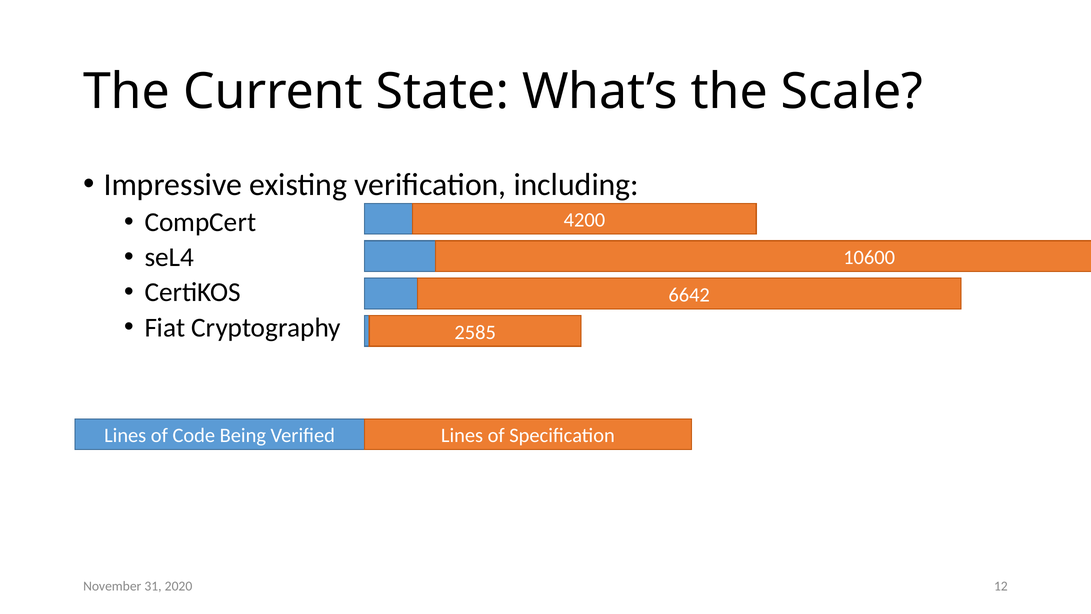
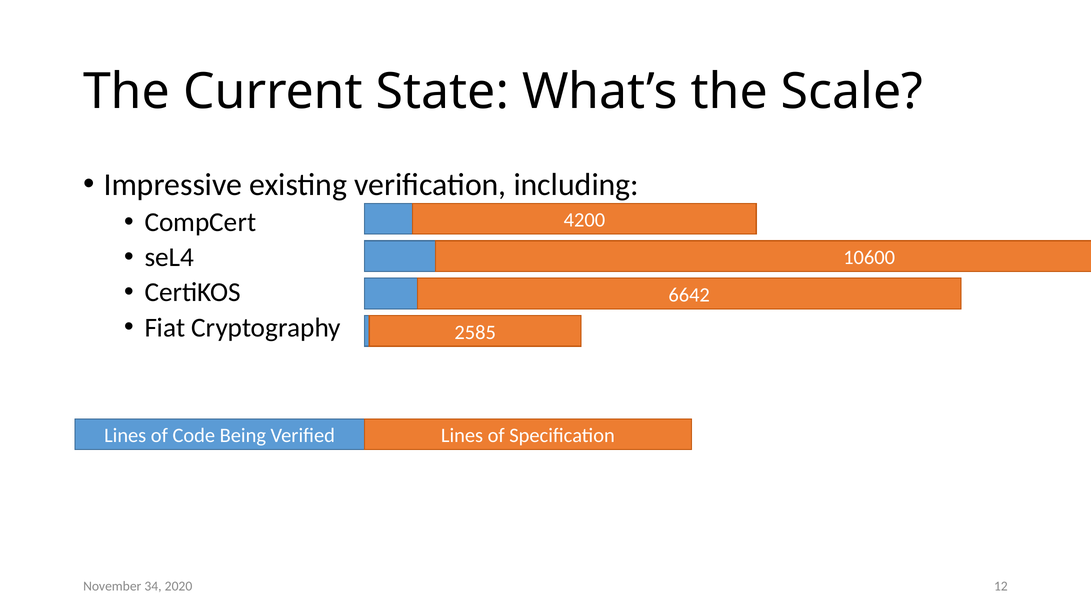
31: 31 -> 34 (153, 586)
